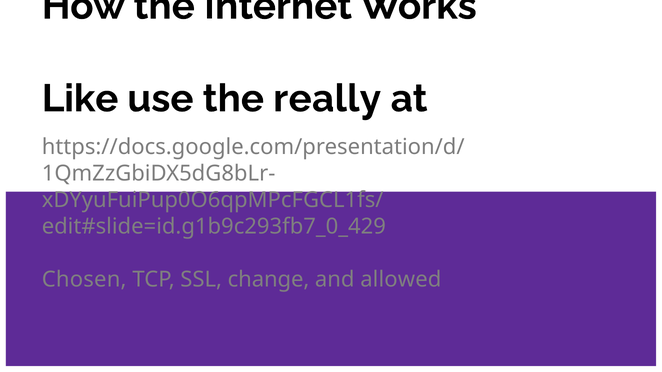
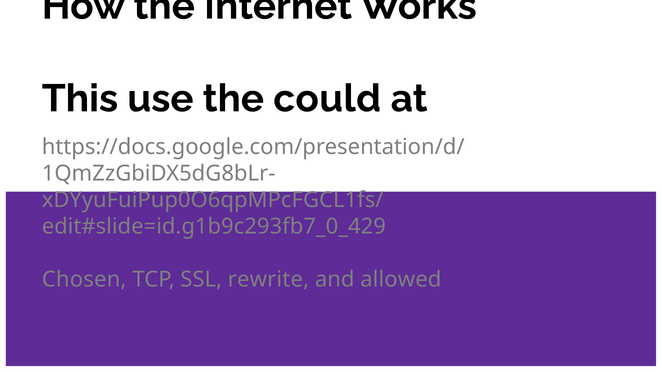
Like: Like -> This (80, 99)
really: really -> could (327, 99)
change: change -> rewrite (268, 280)
